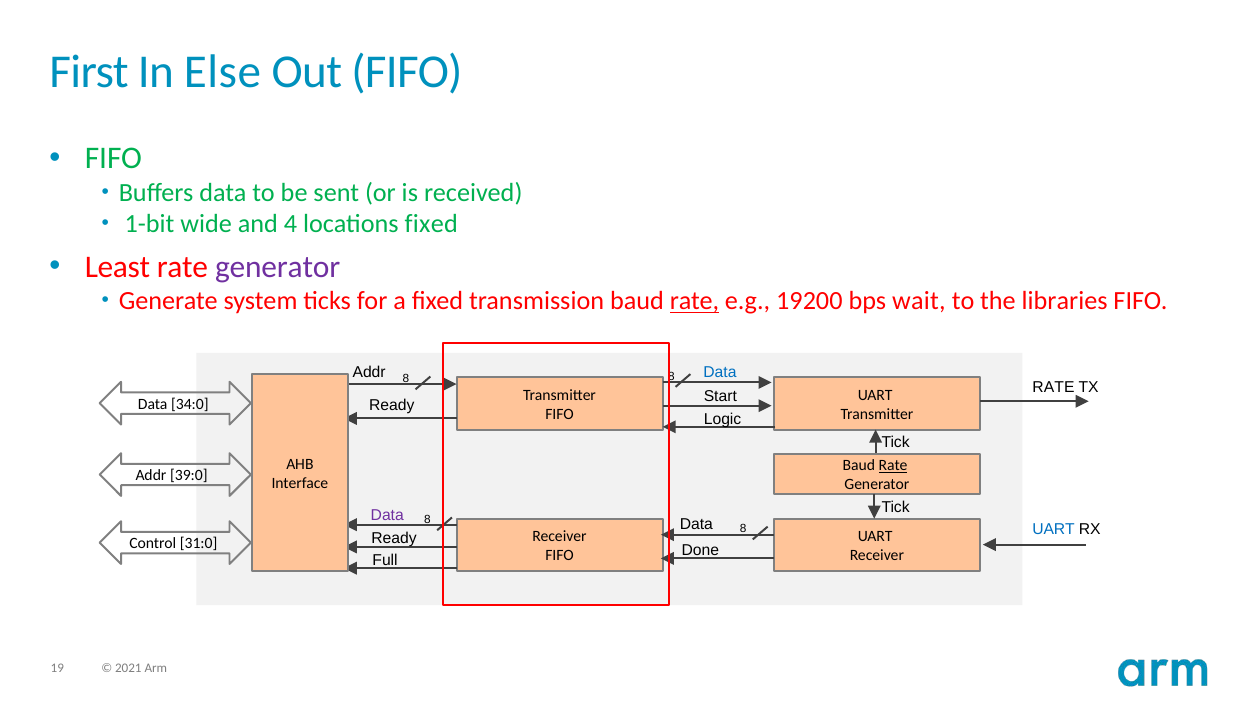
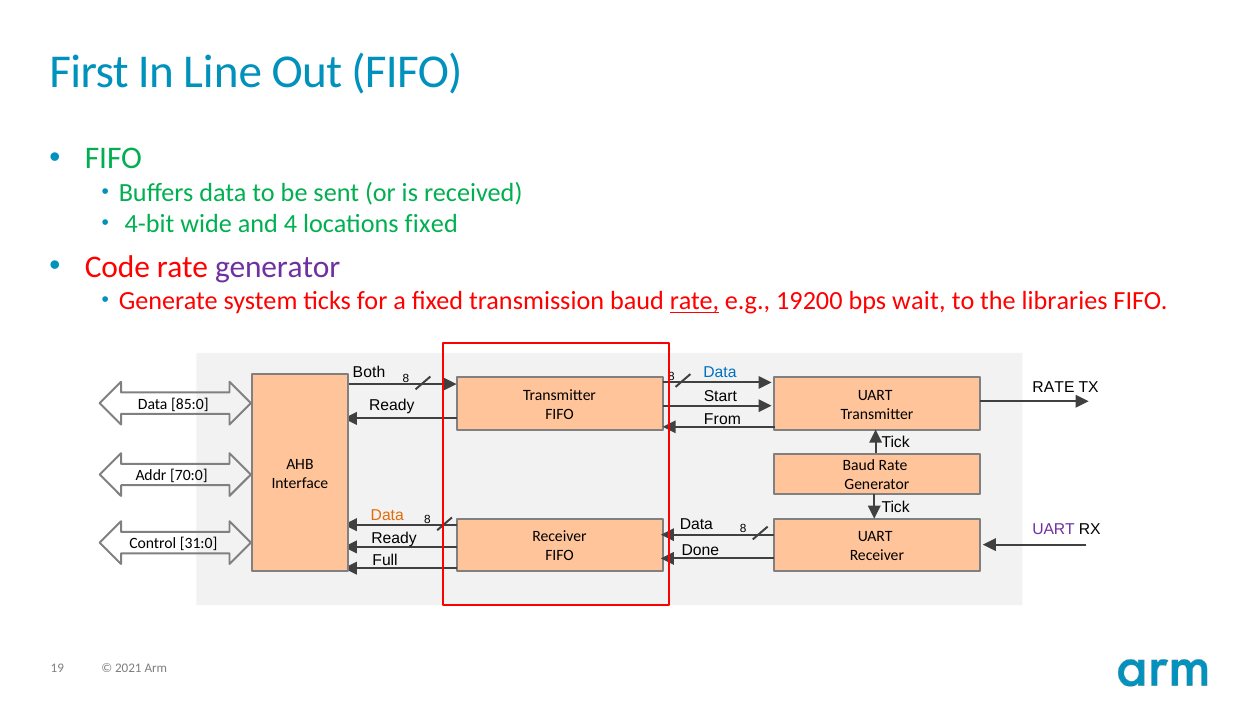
Else: Else -> Line (223, 72)
1-bit: 1-bit -> 4-bit (150, 224)
Least: Least -> Code (117, 267)
Addr: Addr -> Both (369, 373)
34:0: 34:0 -> 85:0 (190, 404)
Logic: Logic -> From (722, 420)
Rate underline: present -> none (893, 466)
39:0: 39:0 -> 70:0 (189, 476)
Data colour: purple -> orange (387, 515)
UART colour: blue -> purple (1054, 529)
